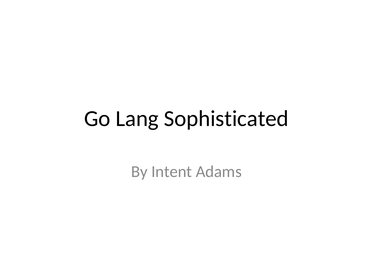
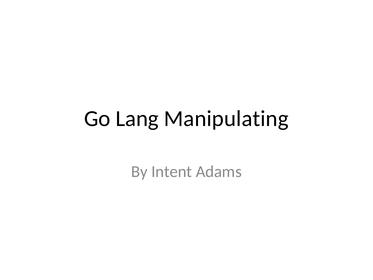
Sophisticated: Sophisticated -> Manipulating (226, 118)
